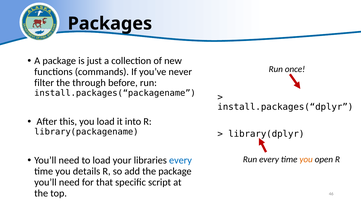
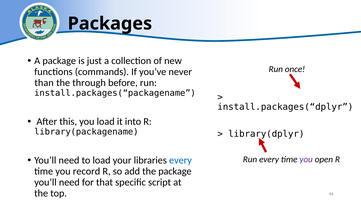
filter: filter -> than (44, 83)
you colour: orange -> purple (306, 160)
details: details -> record (86, 171)
